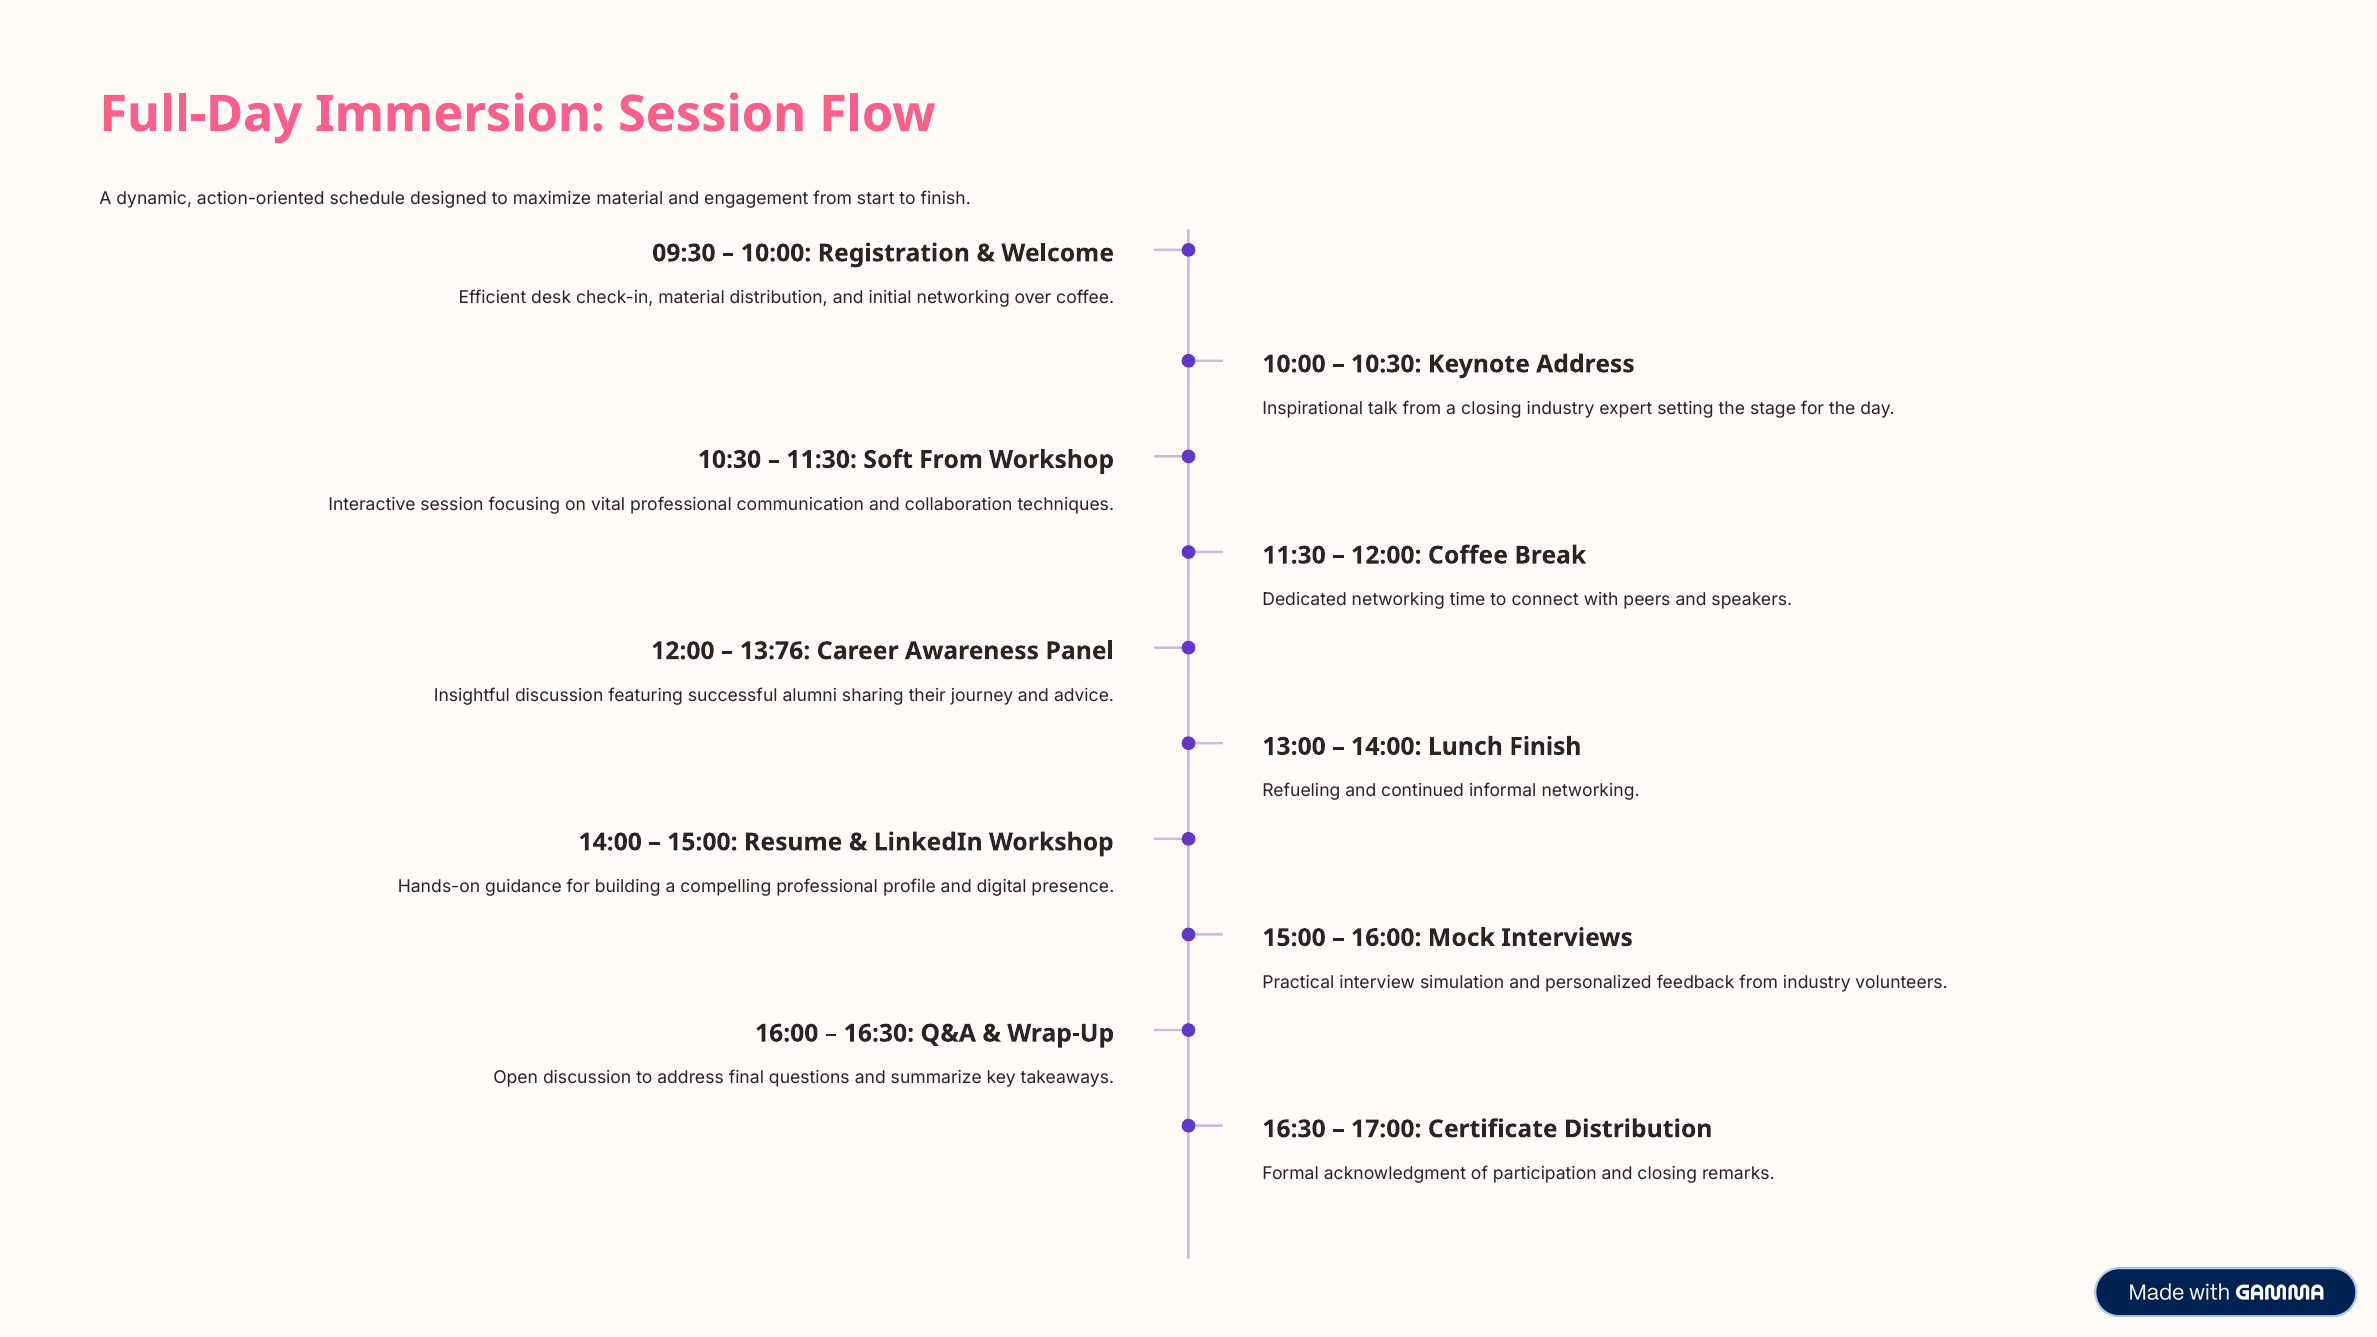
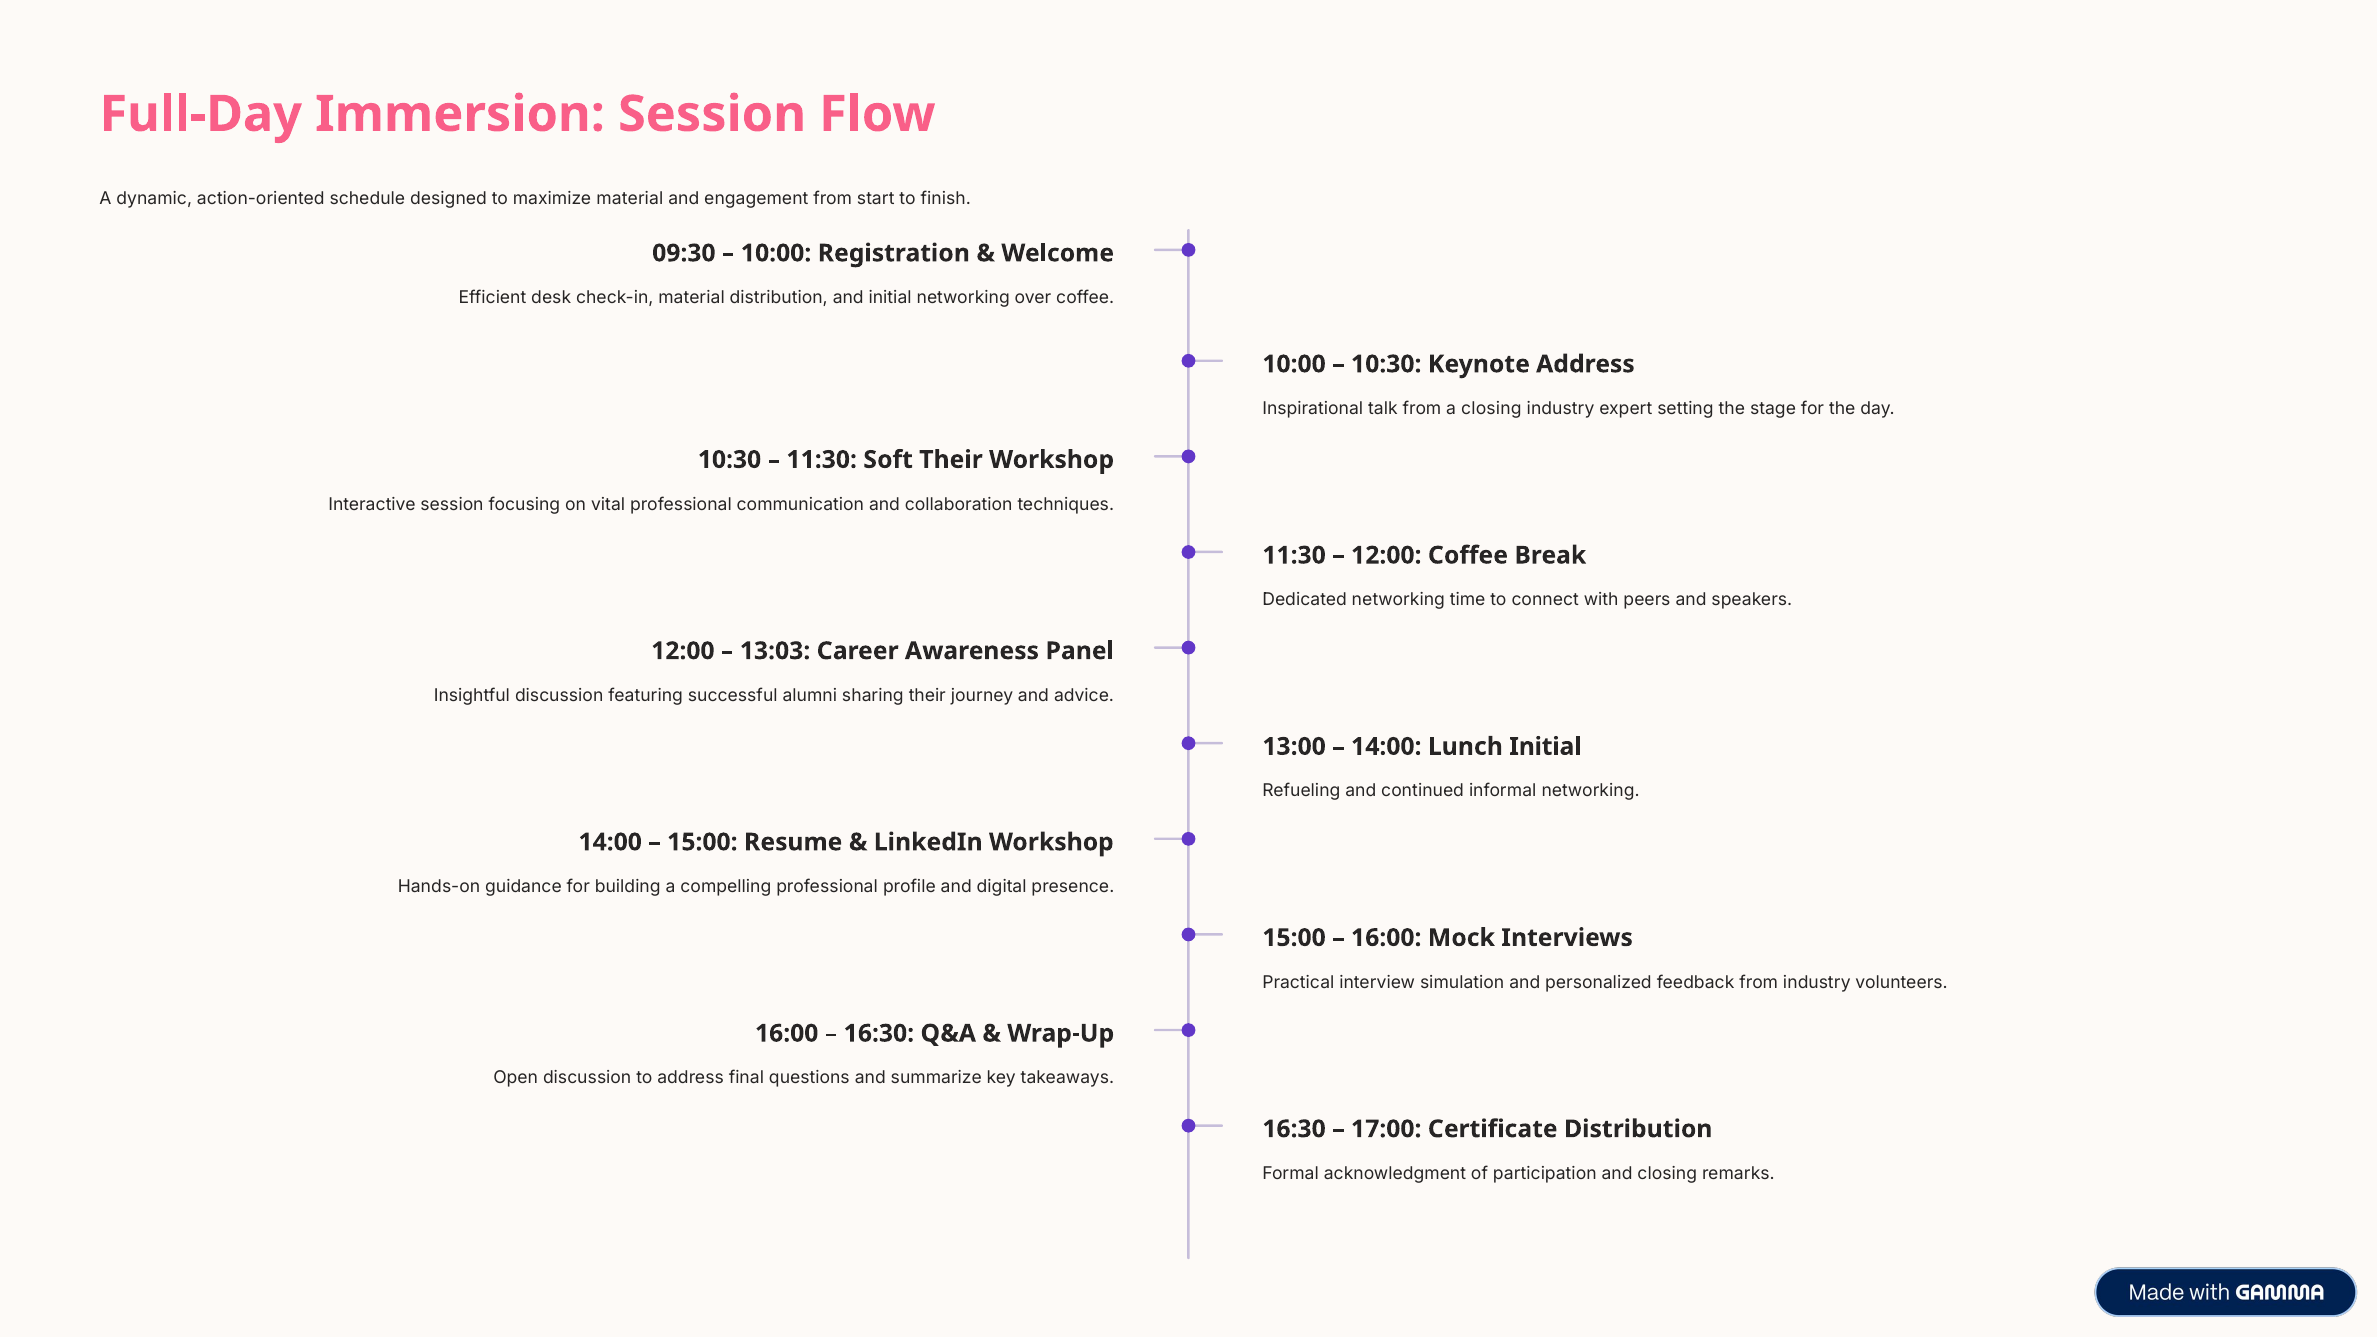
Soft From: From -> Their (951, 460)
13:76: 13:76 -> 13:03 (775, 651)
Lunch Finish: Finish -> Initial (1545, 747)
